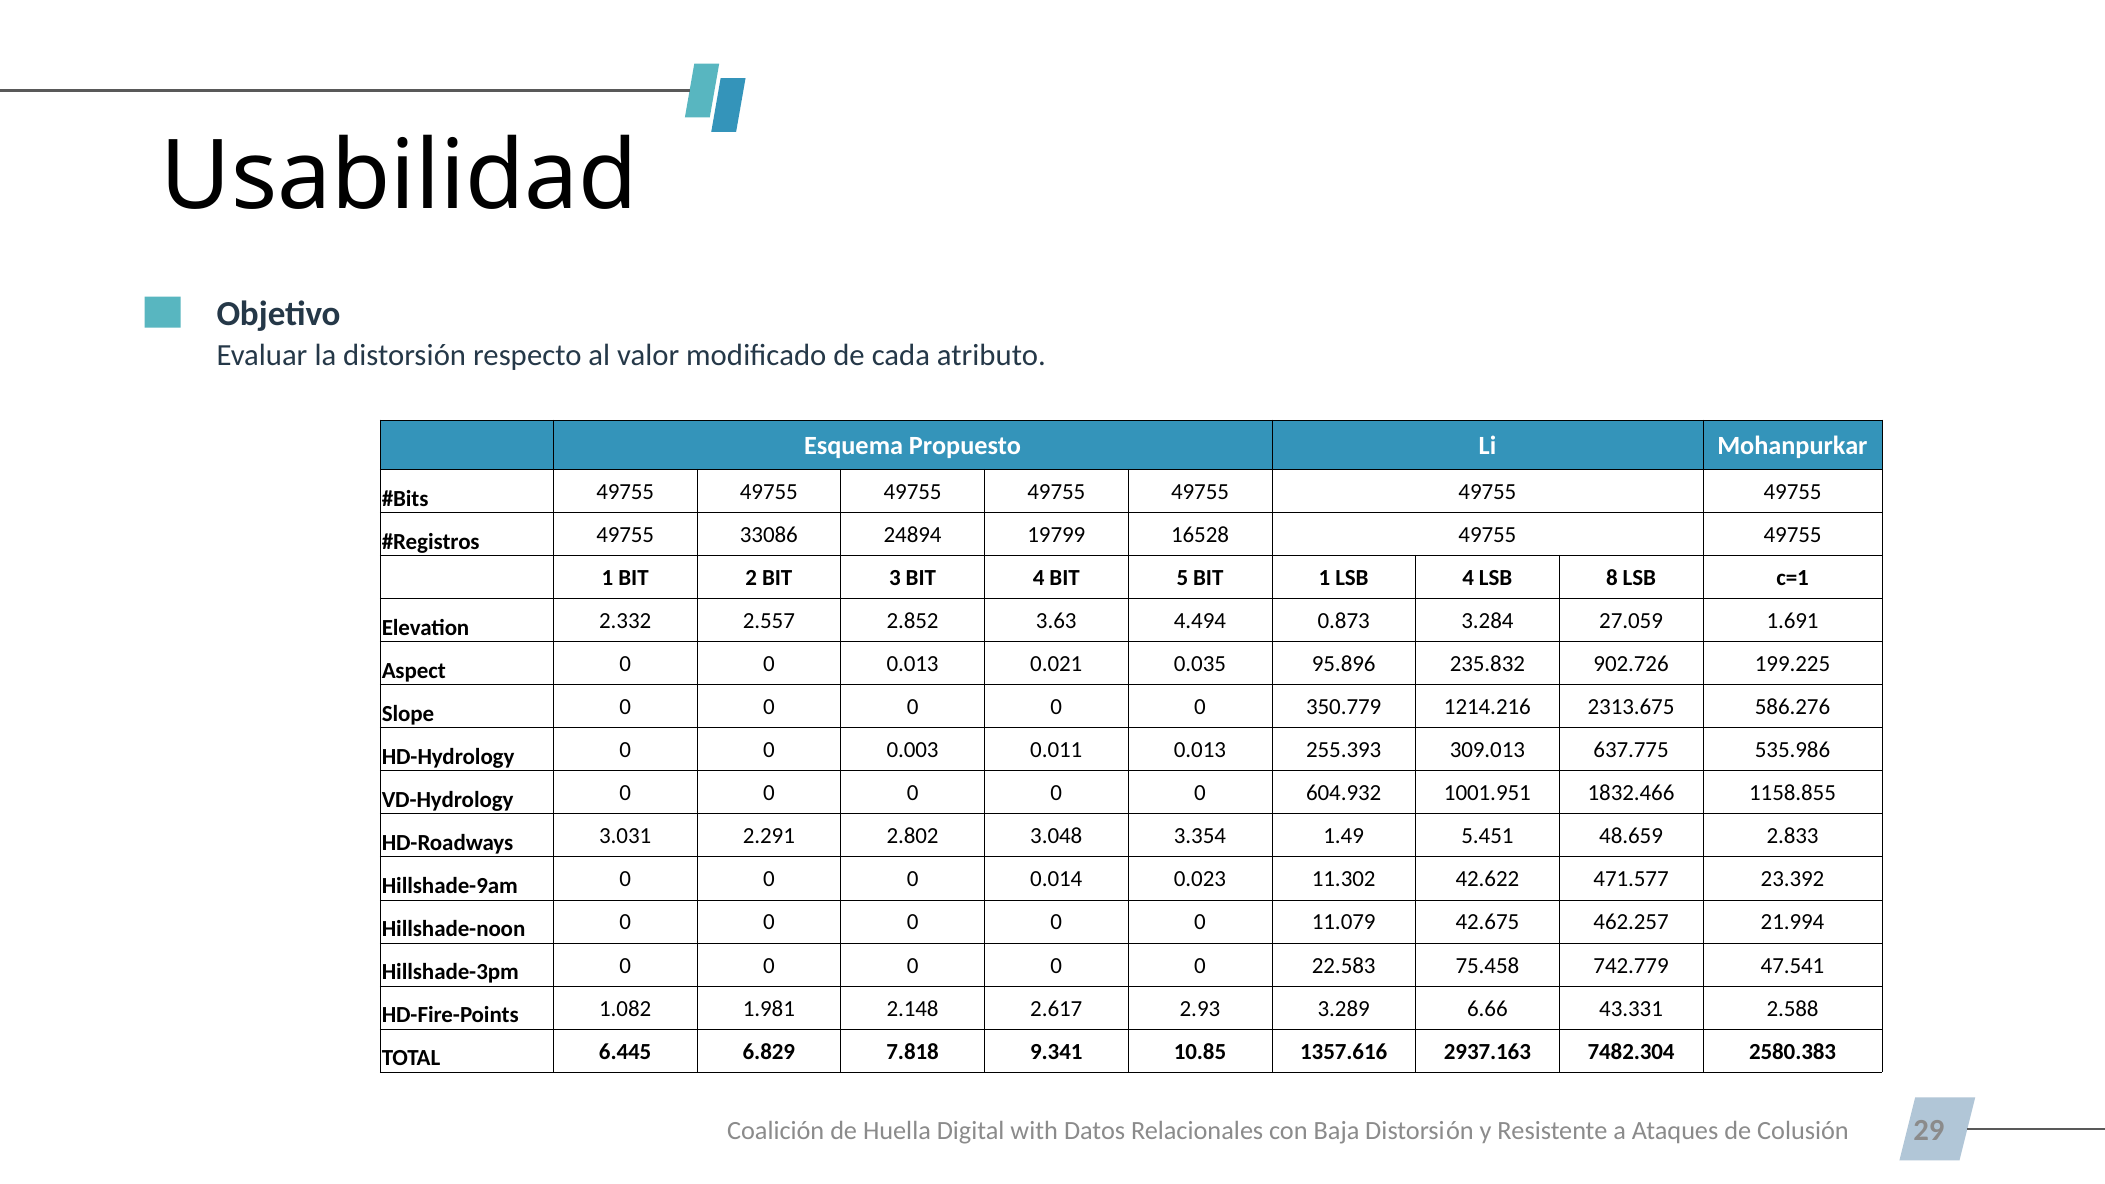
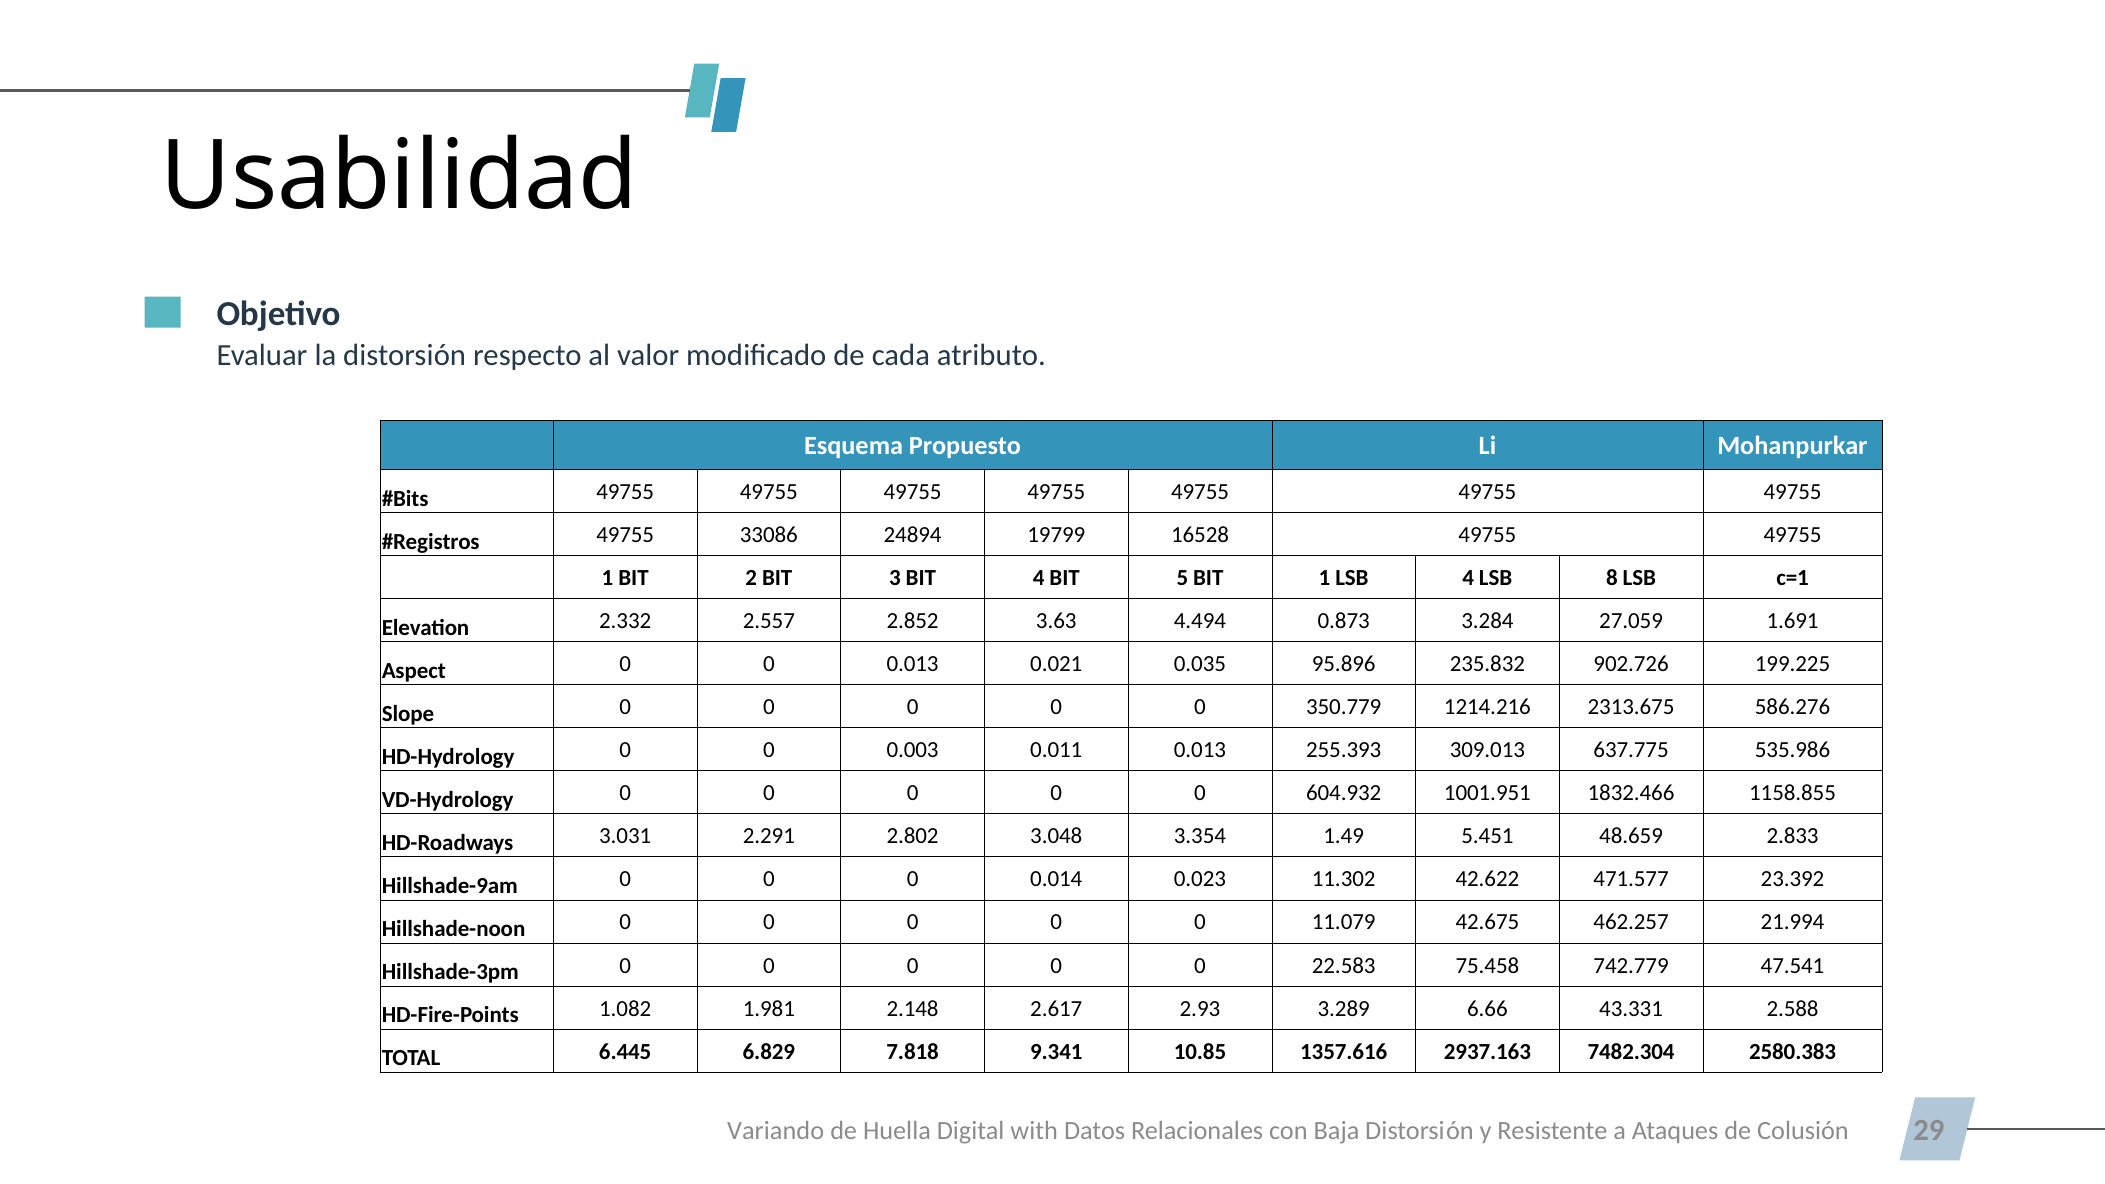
Coalición: Coalición -> Variando (776, 1131)
